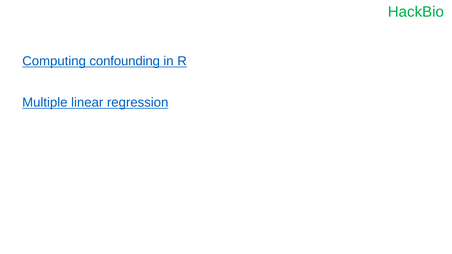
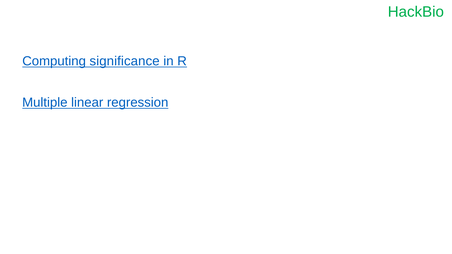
confounding: confounding -> significance (125, 61)
